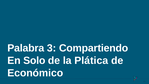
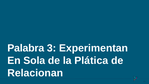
Compartiendo: Compartiendo -> Experimentan (94, 48)
Solo: Solo -> Sola (34, 60)
Económico: Económico -> Relacionan (35, 73)
